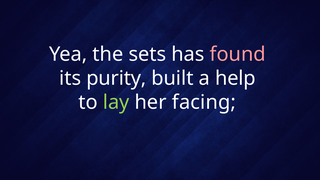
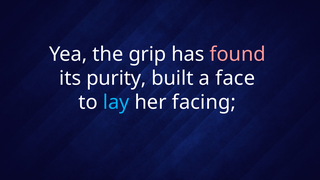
sets: sets -> grip (147, 54)
help: help -> face (235, 78)
lay colour: light green -> light blue (116, 102)
